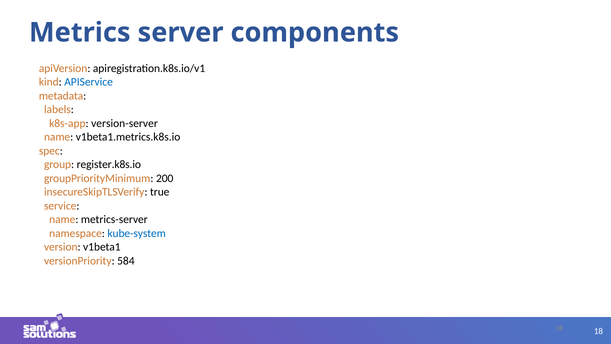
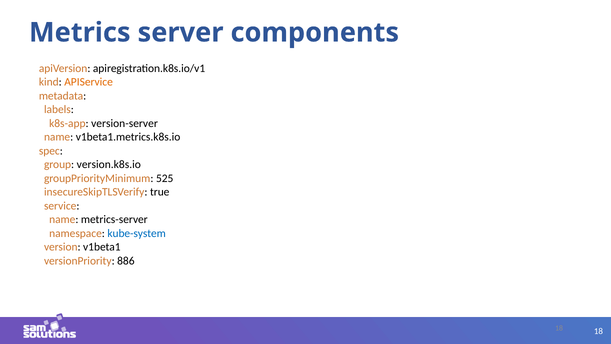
APIService colour: blue -> orange (89, 82)
register.k8s.io: register.k8s.io -> version.k8s.io (109, 165)
200: 200 -> 525 (165, 178)
584: 584 -> 886 (126, 261)
